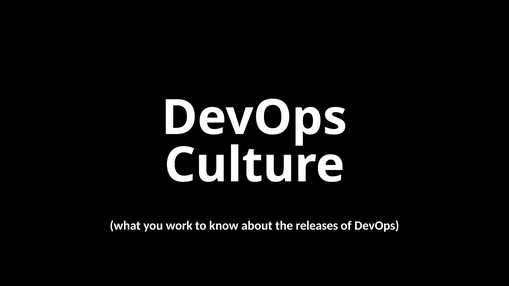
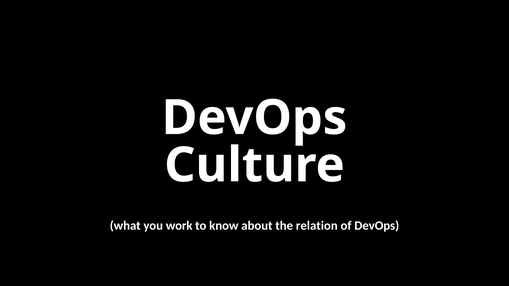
releases: releases -> relation (317, 226)
